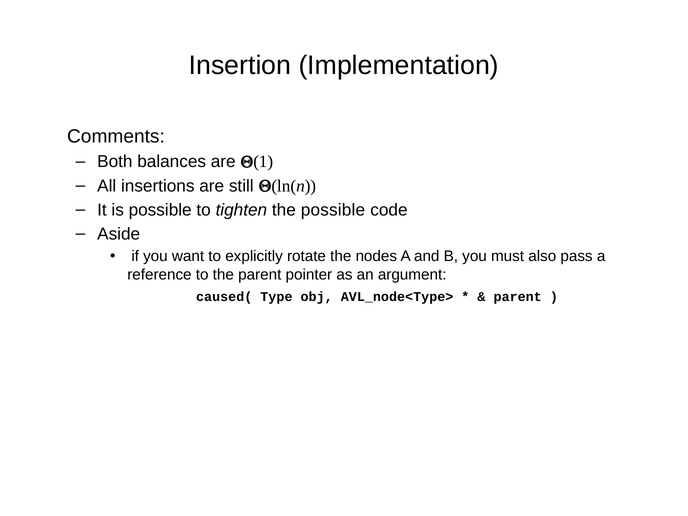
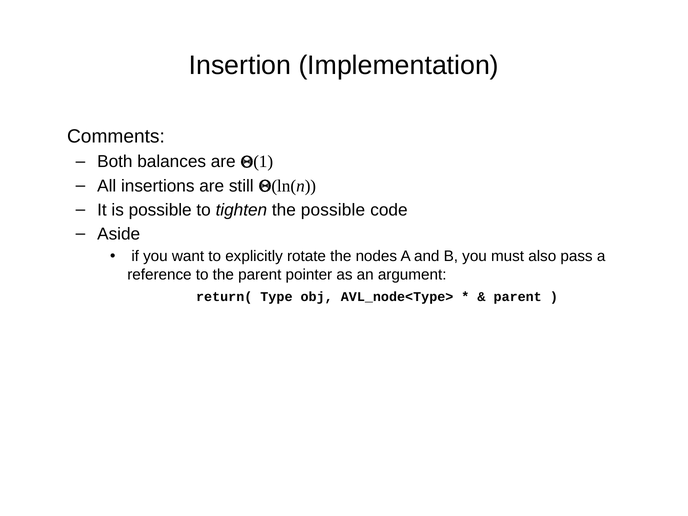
caused(: caused( -> return( (224, 297)
